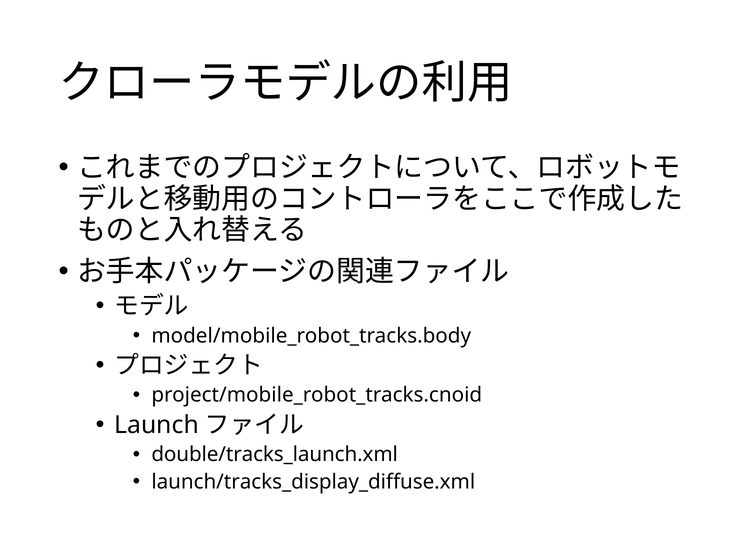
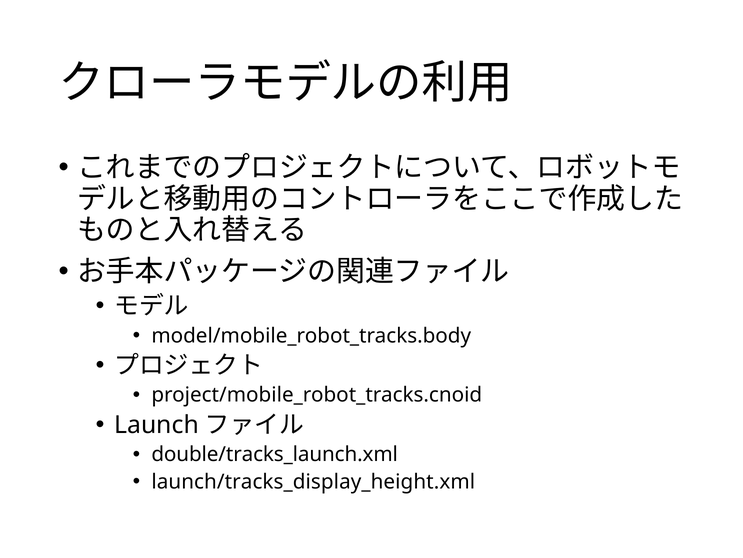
launch/tracks_display_diffuse.xml: launch/tracks_display_diffuse.xml -> launch/tracks_display_height.xml (313, 481)
